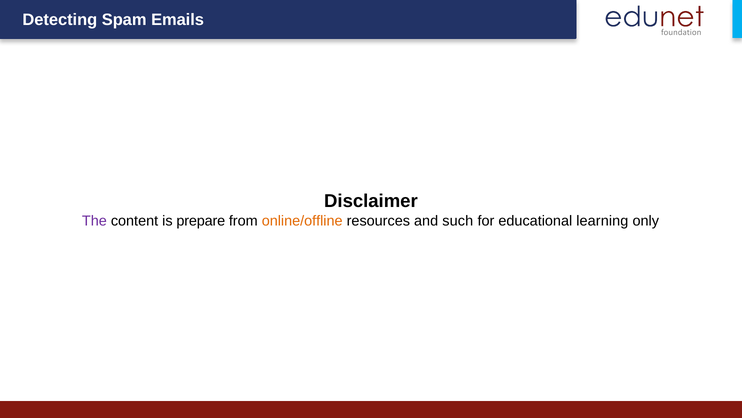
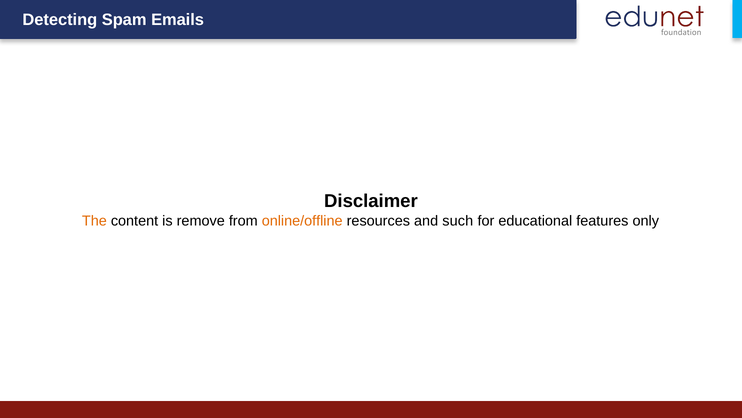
The colour: purple -> orange (94, 221)
prepare: prepare -> remove (201, 221)
learning: learning -> features (602, 221)
